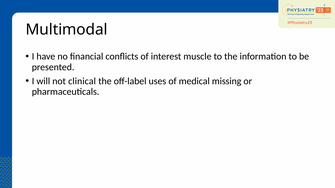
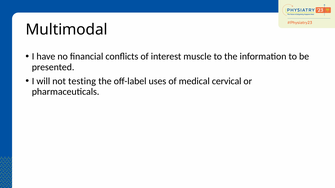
clinical: clinical -> testing (82, 81)
missing: missing -> cervical (227, 81)
